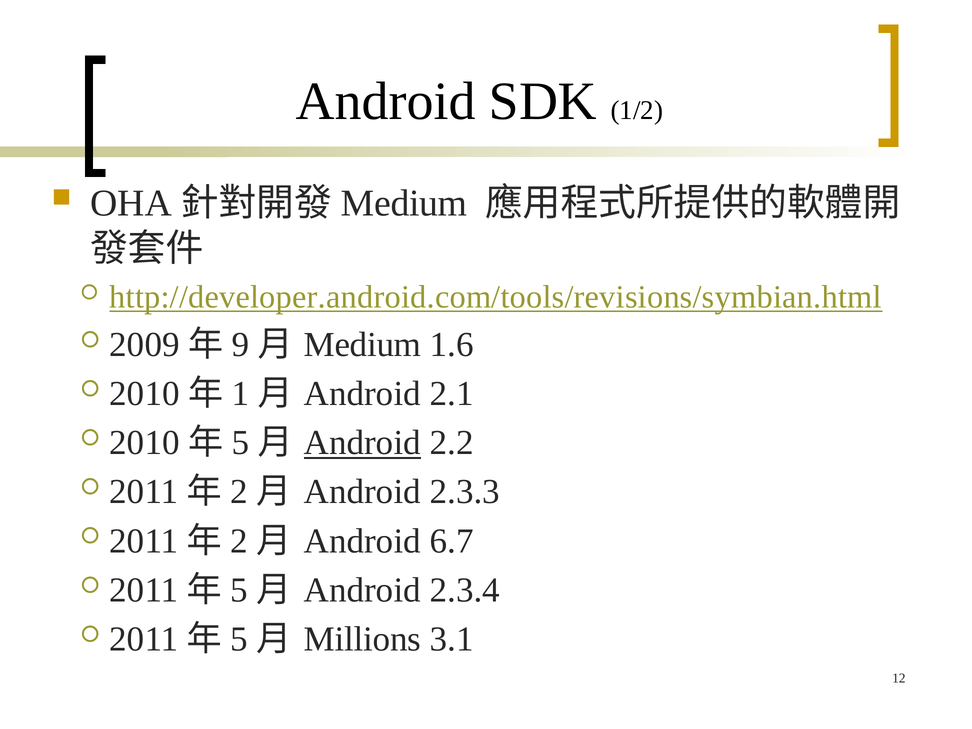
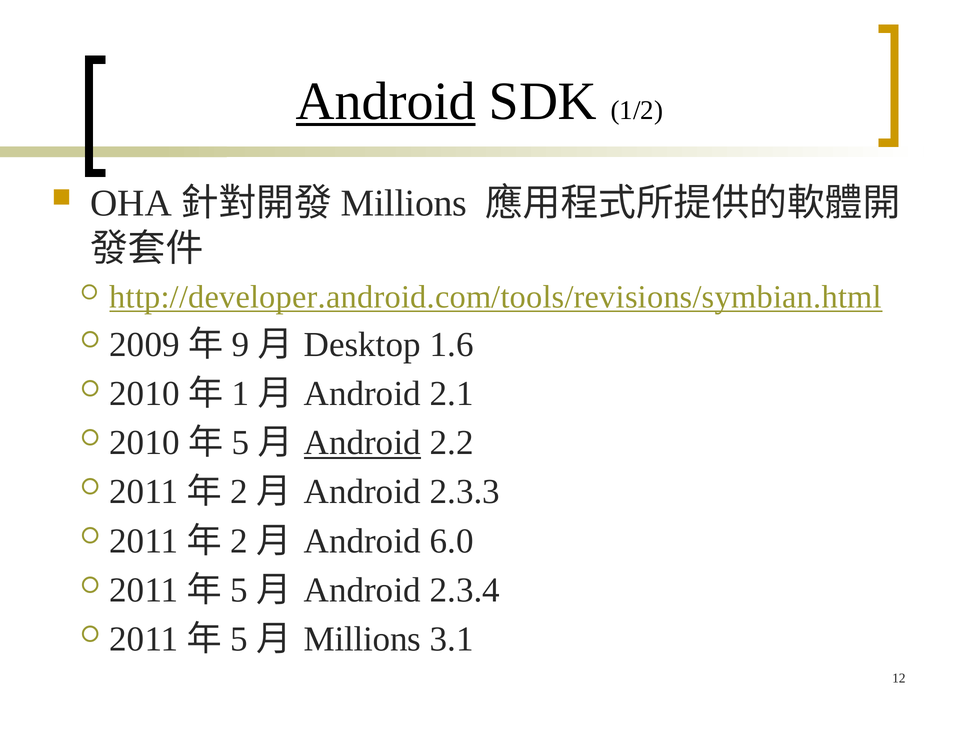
Android underline: none -> present (386, 101)
Medium: Medium -> Millions (404, 203)
Medium: Medium -> Desktop (362, 345)
6.7: 6.7 -> 6.0 (452, 541)
